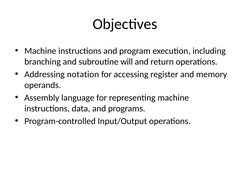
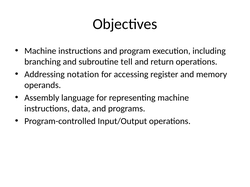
will: will -> tell (127, 62)
